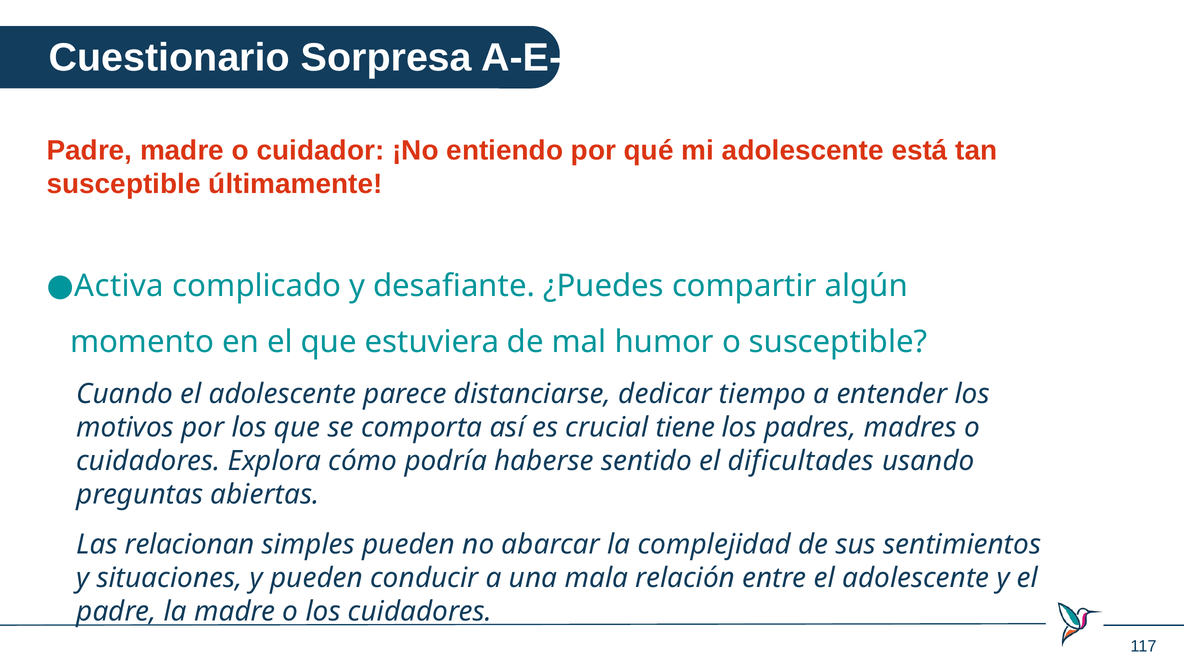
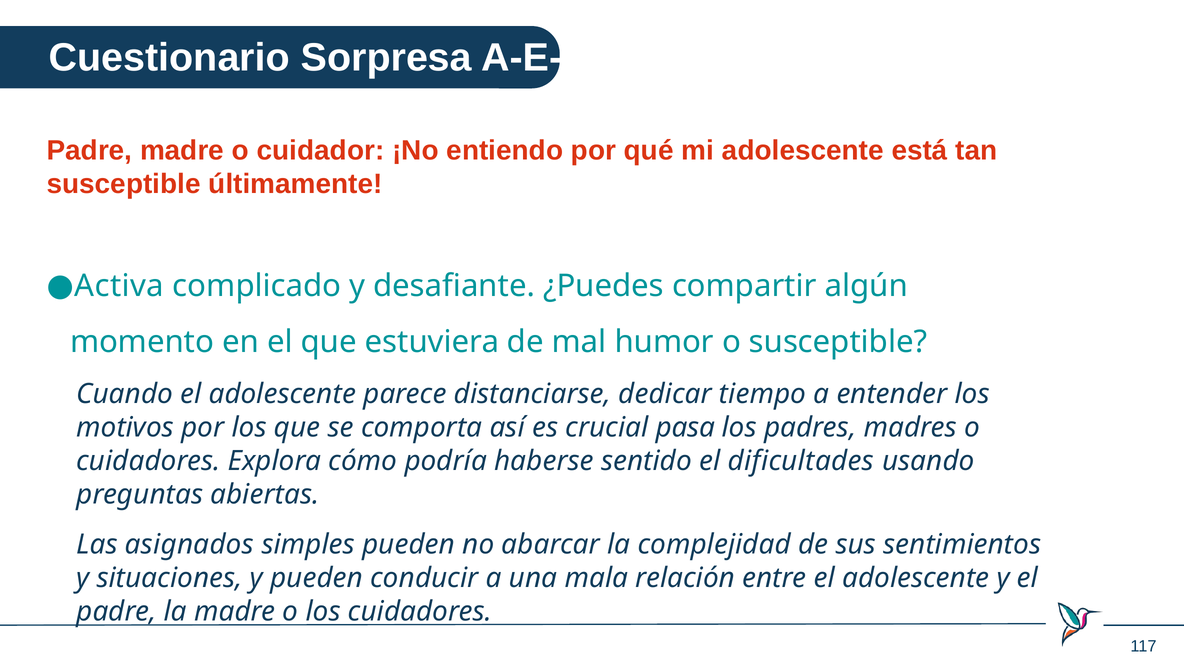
tiene: tiene -> pasa (685, 427)
relacionan: relacionan -> asignados (189, 545)
